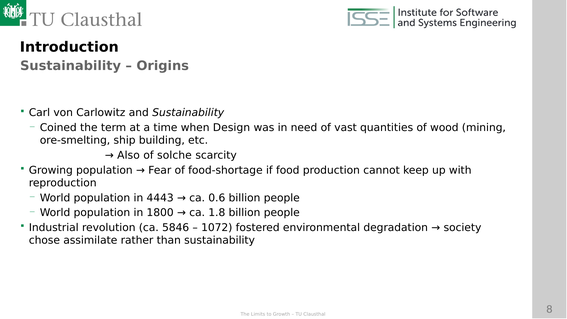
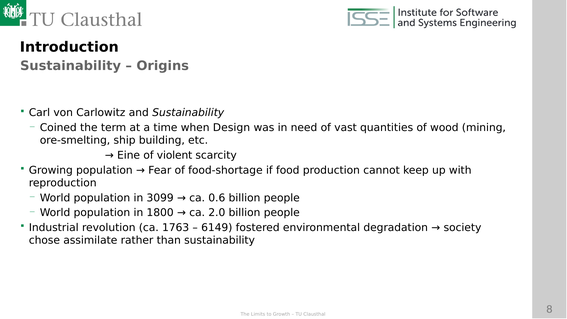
Also: Also -> Eine (129, 155)
solche: solche -> violent (175, 155)
4443: 4443 -> 3099 (160, 198)
1.8: 1.8 -> 2.0 (217, 213)
5846: 5846 -> 1763 (176, 228)
1072: 1072 -> 6149 (217, 228)
